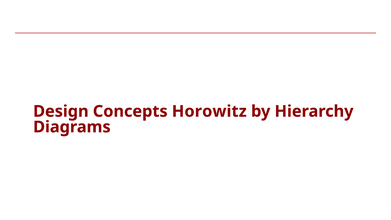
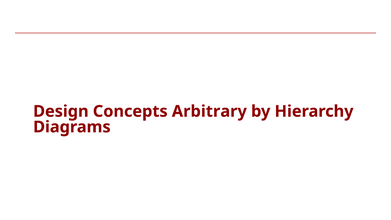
Horowitz: Horowitz -> Arbitrary (209, 111)
